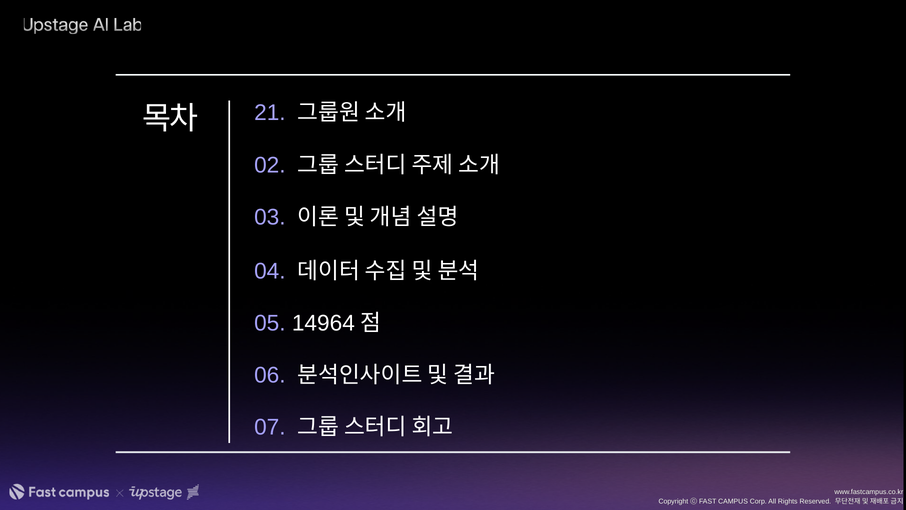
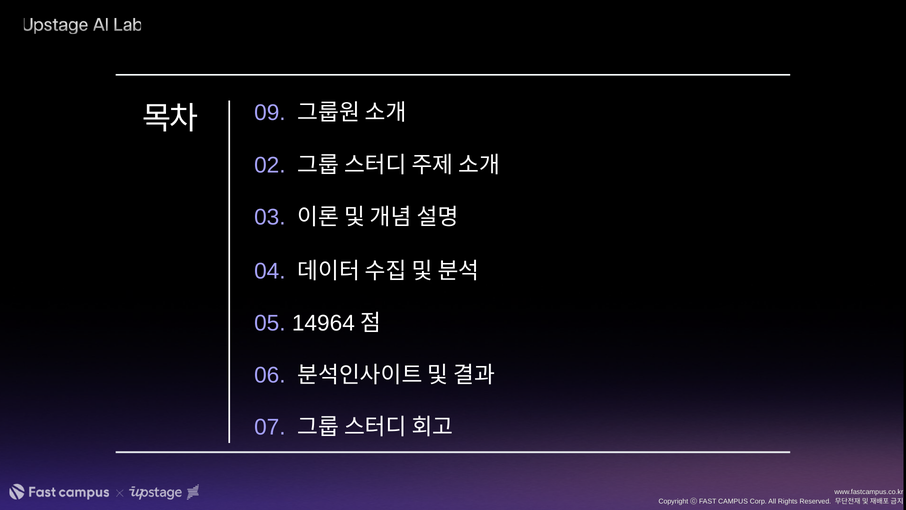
21: 21 -> 09 (270, 113)
